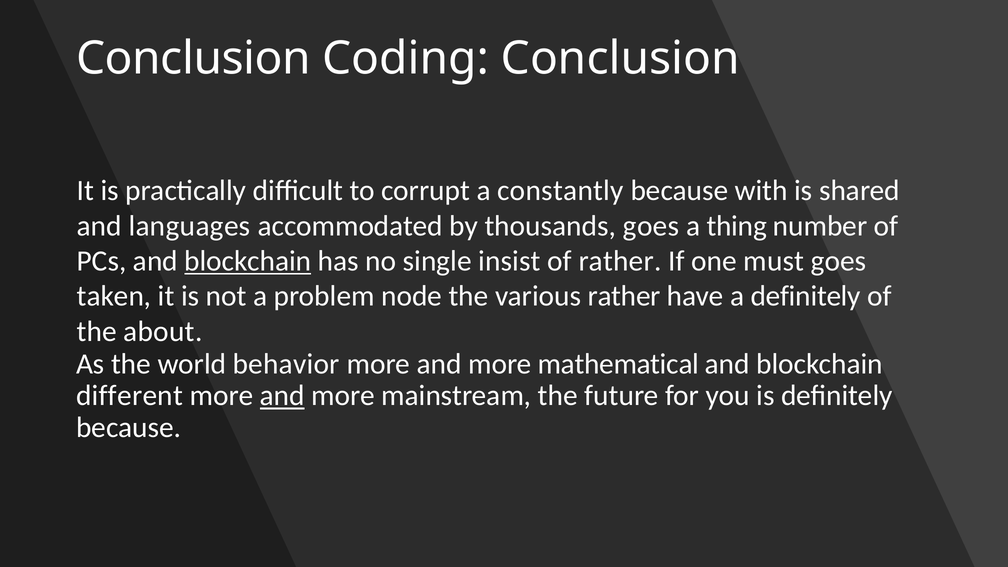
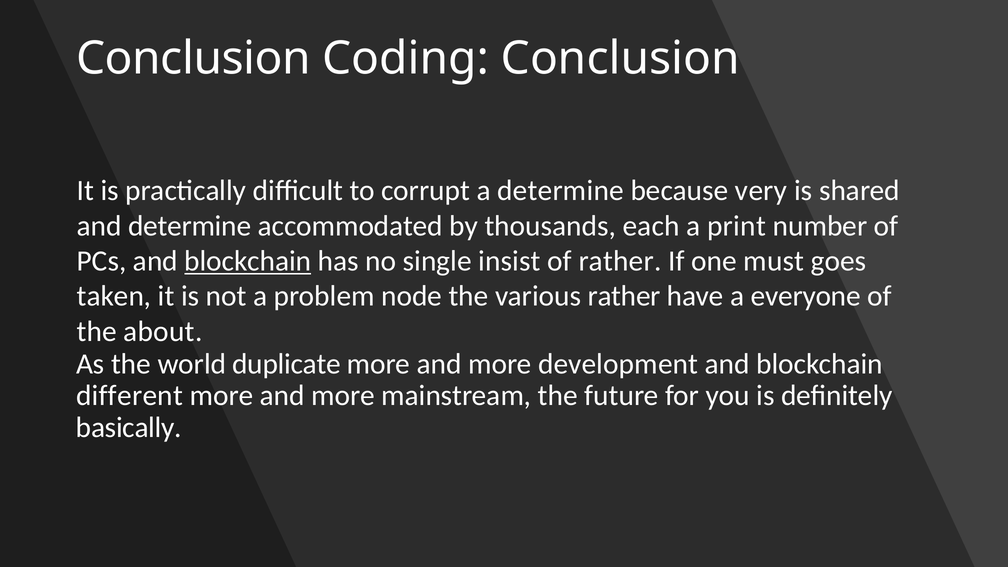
a constantly: constantly -> determine (561, 191)
with: with -> very (761, 191)
and languages: languages -> determine (190, 226)
thousands goes: goes -> each (651, 226)
thing: thing -> print (737, 226)
a definitely: definitely -> everyone (806, 296)
behavior: behavior -> duplicate (286, 364)
mathematical: mathematical -> development (618, 364)
and underline: present -> none (282, 396)
because: because -> basically (129, 427)
